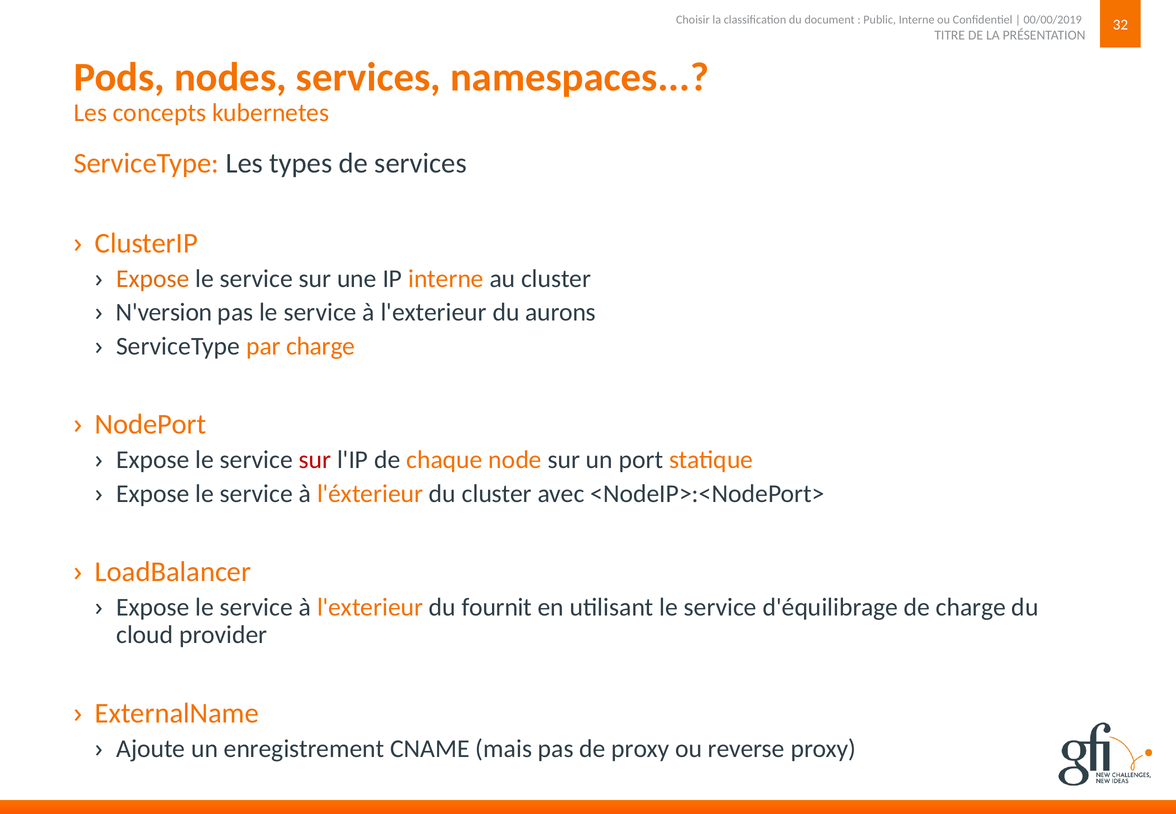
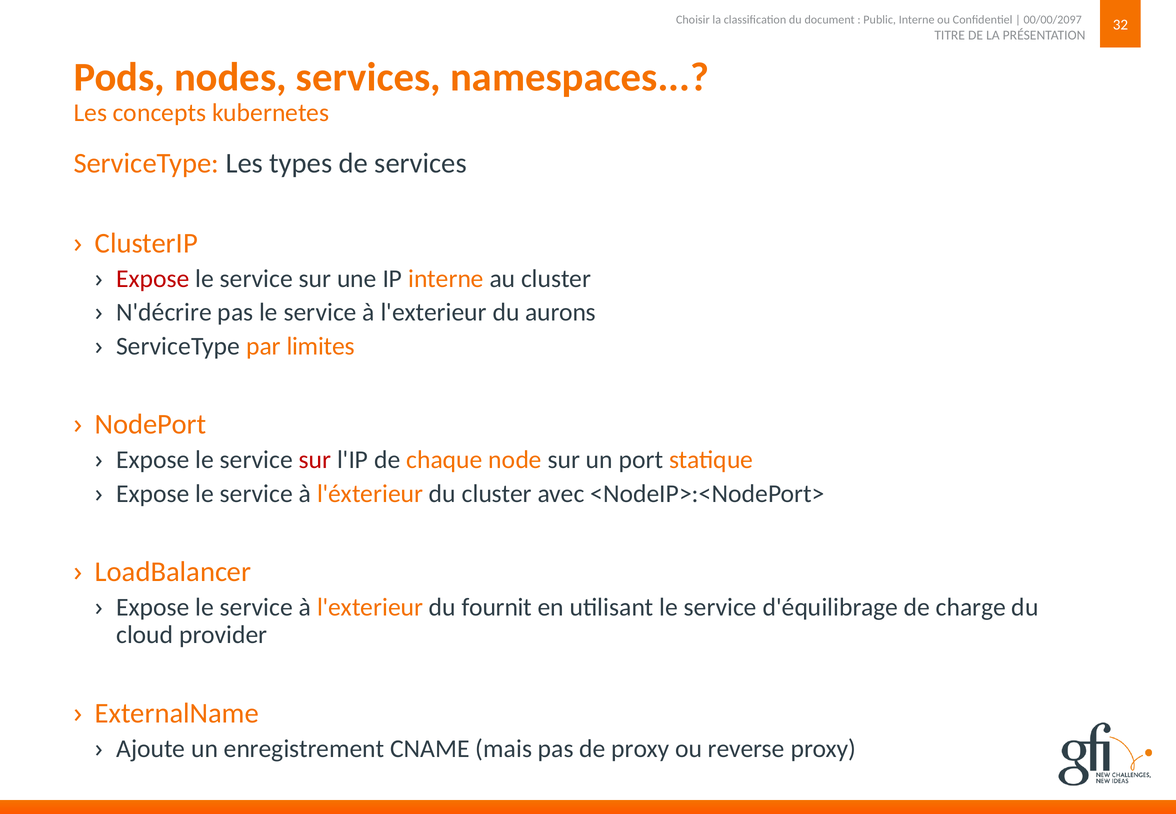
00/00/2019: 00/00/2019 -> 00/00/2097 (1053, 20)
Expose colour: orange -> red (153, 279)
N'version: N'version -> N'décrire (164, 313)
par charge: charge -> limites (321, 346)
